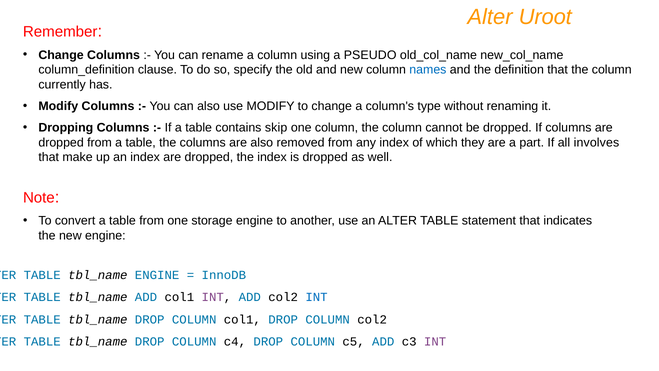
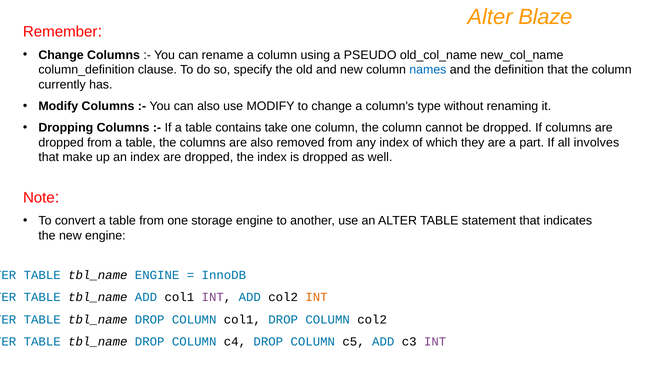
Uroot: Uroot -> Blaze (545, 17)
skip: skip -> take (276, 127)
INT colour: blue -> orange (317, 297)
